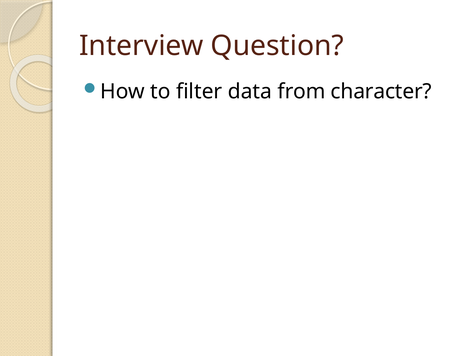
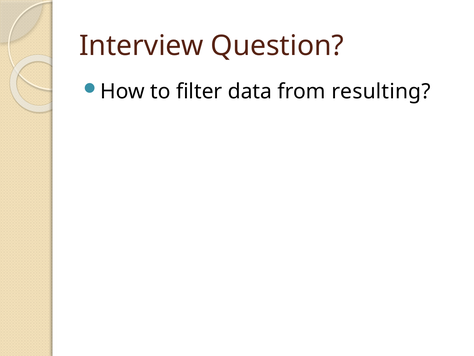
character: character -> resulting (381, 92)
